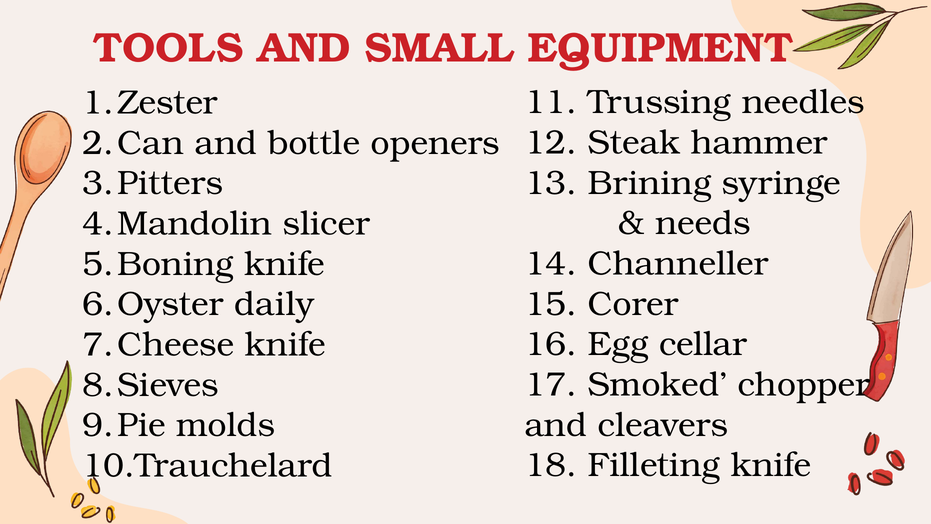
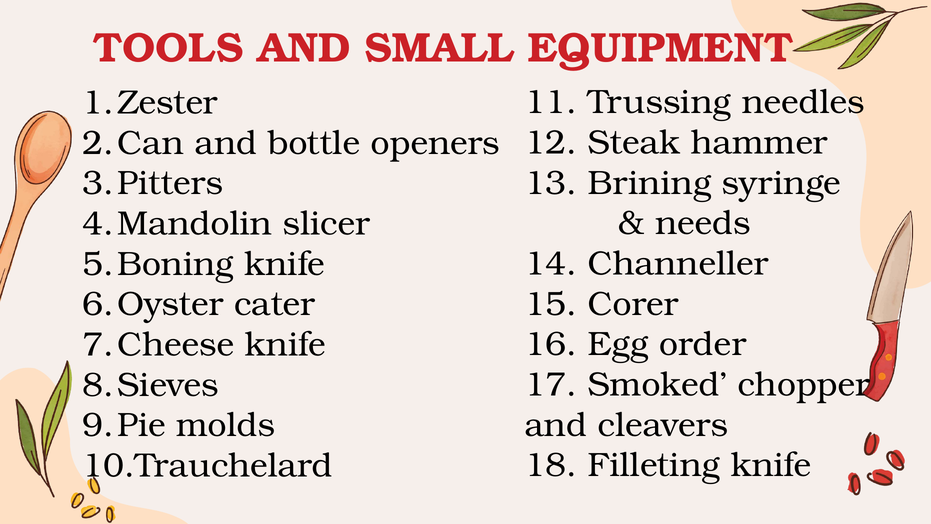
daily: daily -> cater (275, 304)
cellar: cellar -> order (703, 344)
